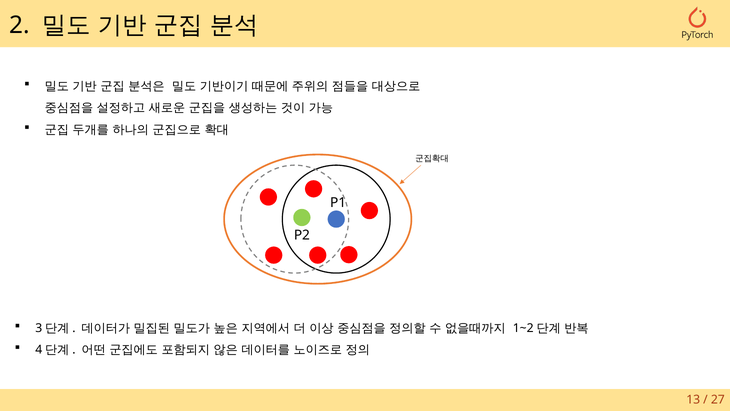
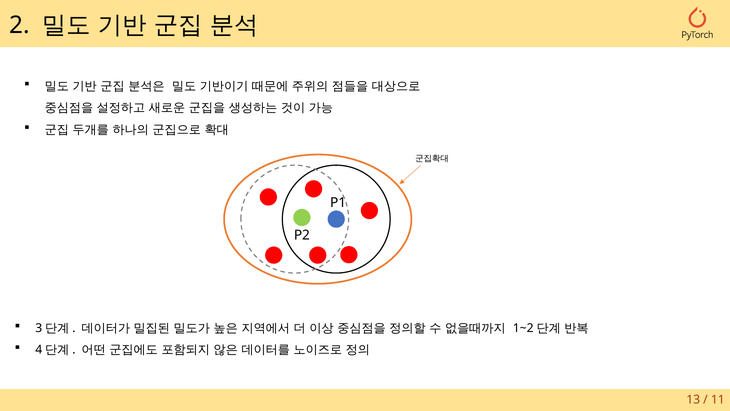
27: 27 -> 11 (718, 400)
